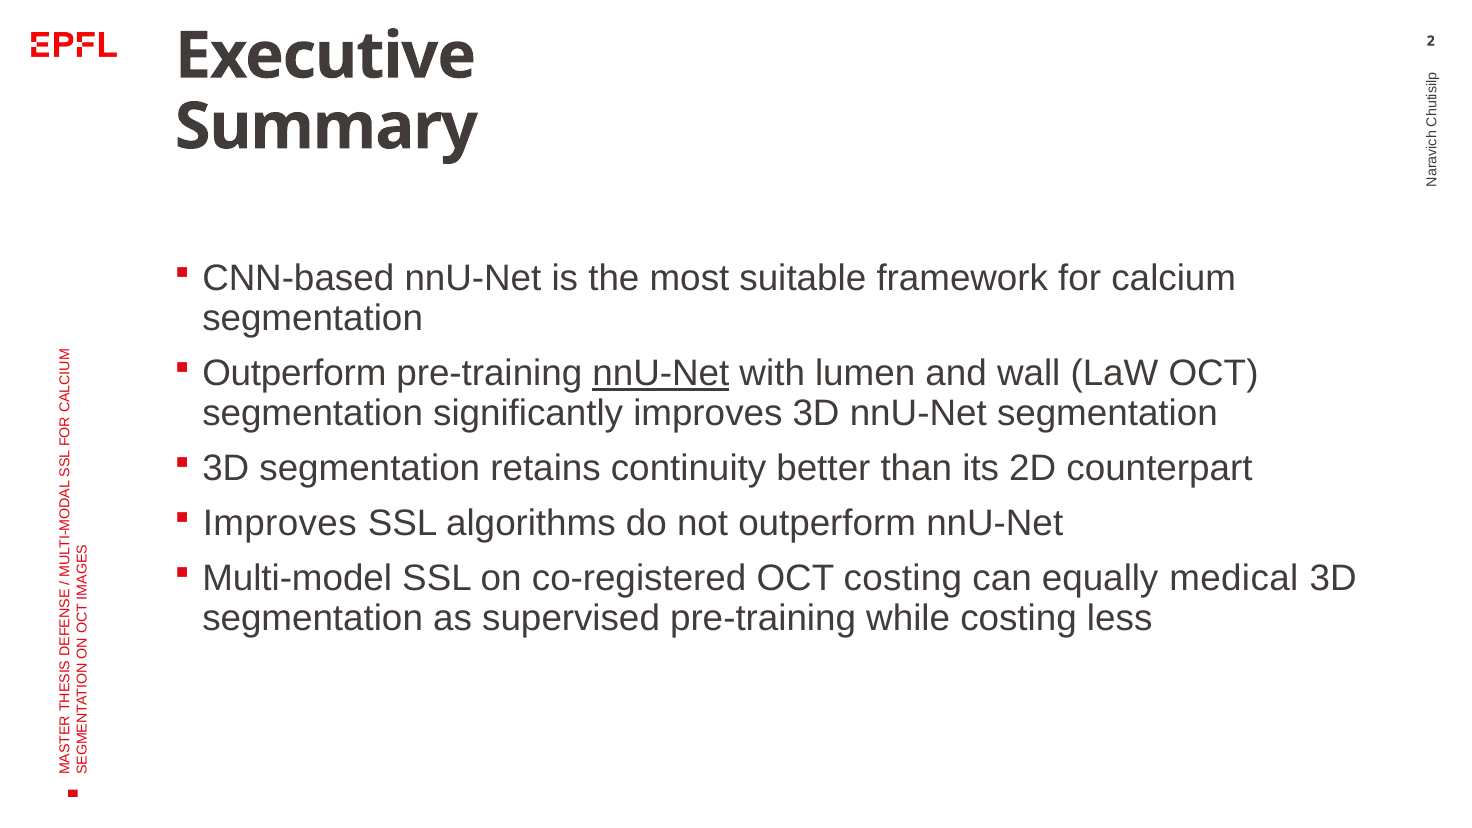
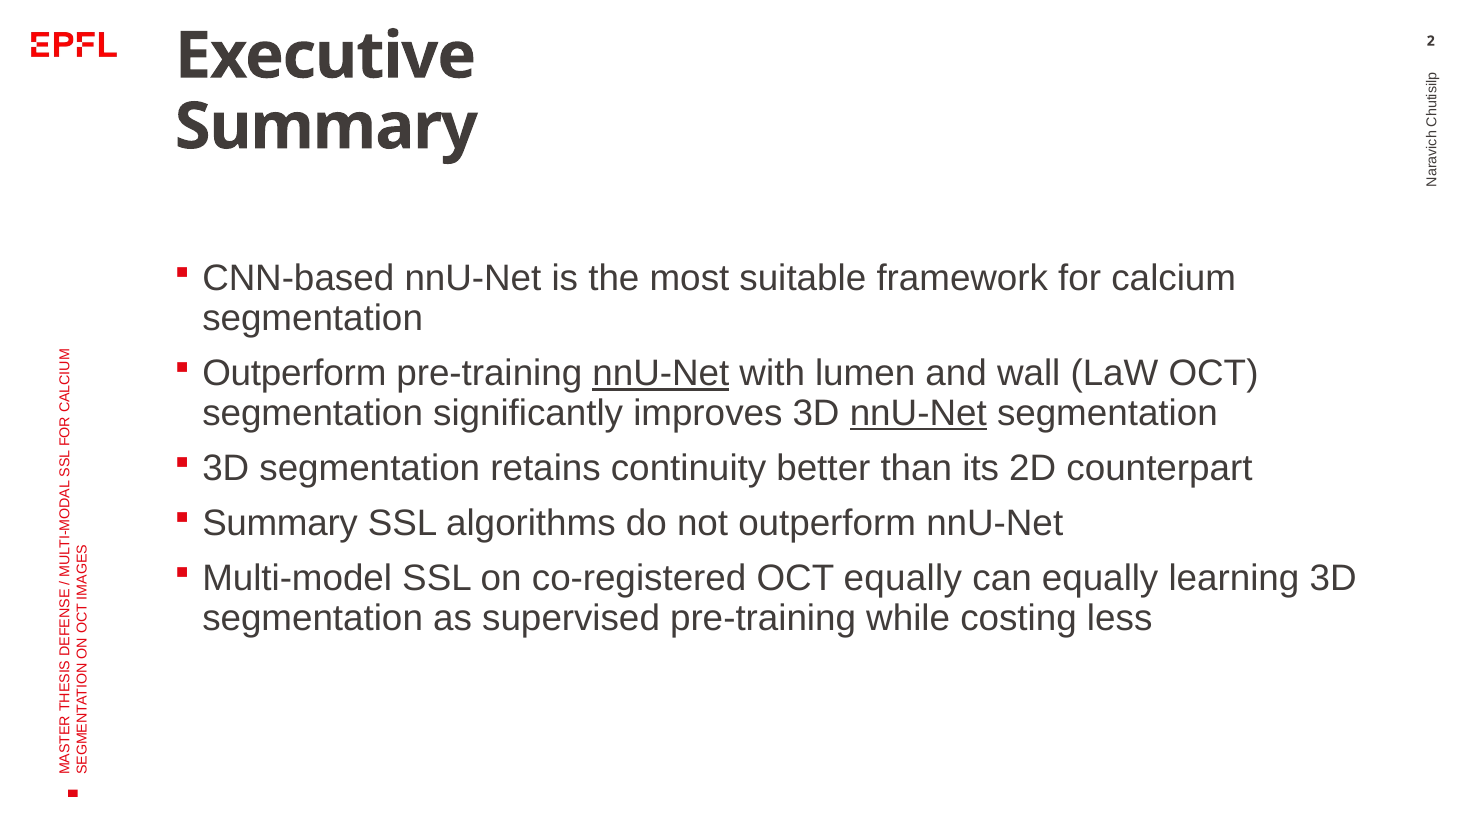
nnU-Net underline: none -> present (918, 413)
Improves: Improves -> Summary (280, 524)
OCT costing: costing -> equally (903, 579)
medical: medical -> learning (1234, 579)
